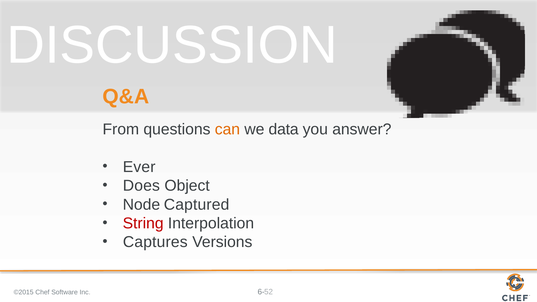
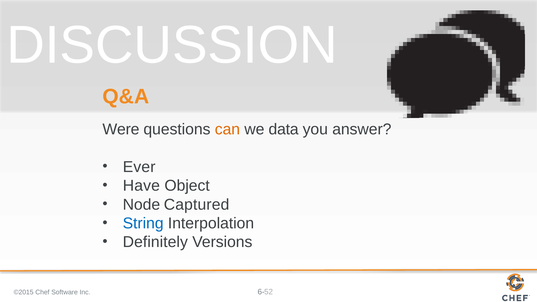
From: From -> Were (121, 129)
Does: Does -> Have (141, 186)
String colour: red -> blue (143, 223)
Captures: Captures -> Definitely (155, 242)
